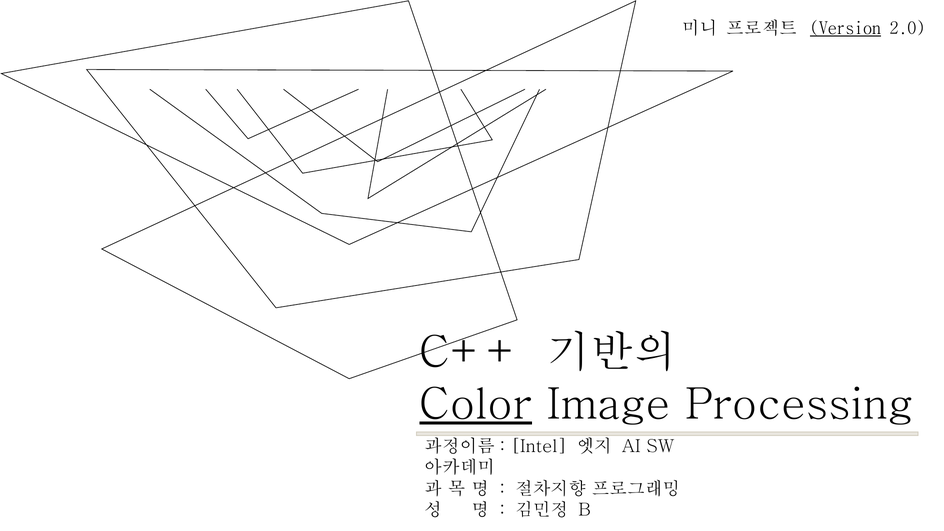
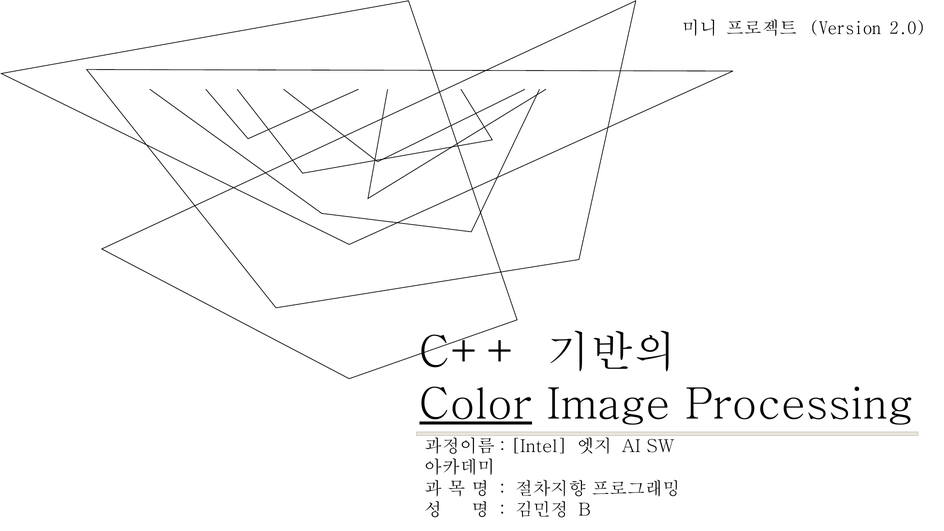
Version underline: present -> none (845, 29)
